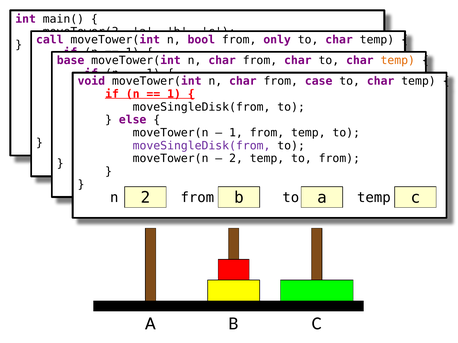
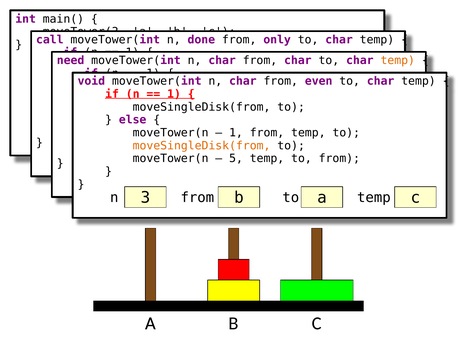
bool: bool -> done (201, 40)
base: base -> need (71, 60)
case: case -> even (319, 81)
moveSingleDisk(from colour: purple -> orange (202, 146)
2: 2 -> 5 (236, 159)
2: 2 -> 3 (145, 198)
